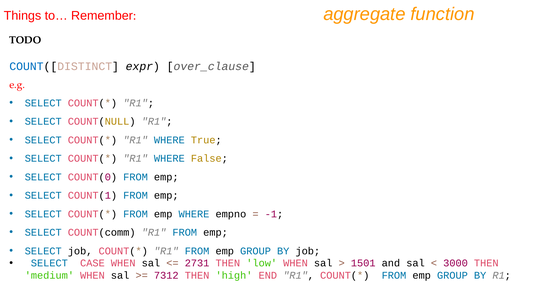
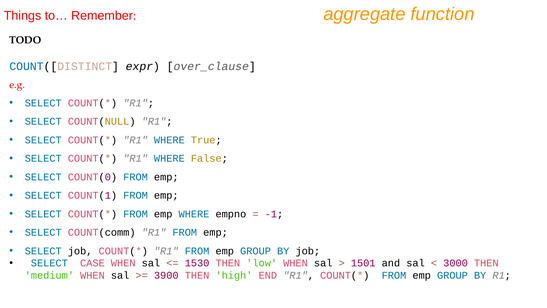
2731: 2731 -> 1530 (197, 263)
7312: 7312 -> 3900 (166, 275)
